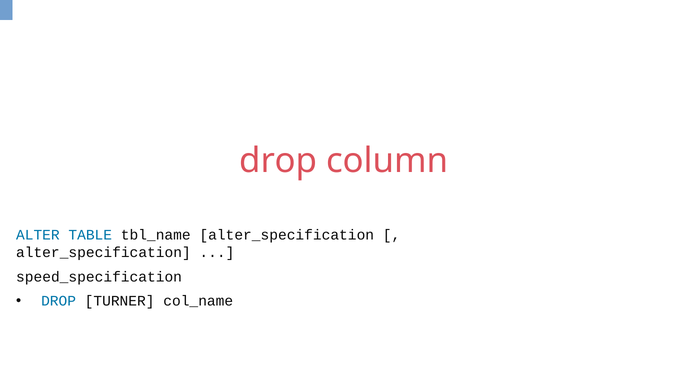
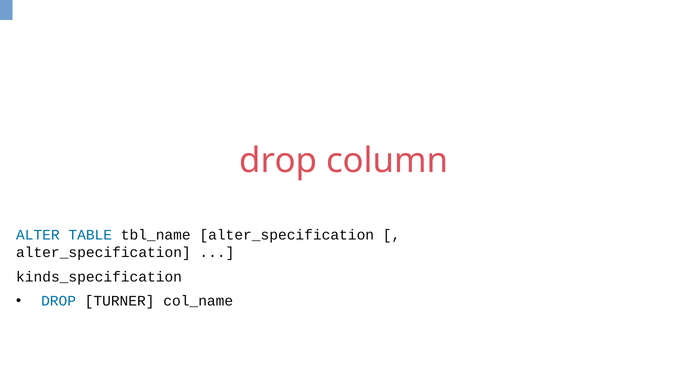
speed_specification: speed_specification -> kinds_specification (99, 277)
